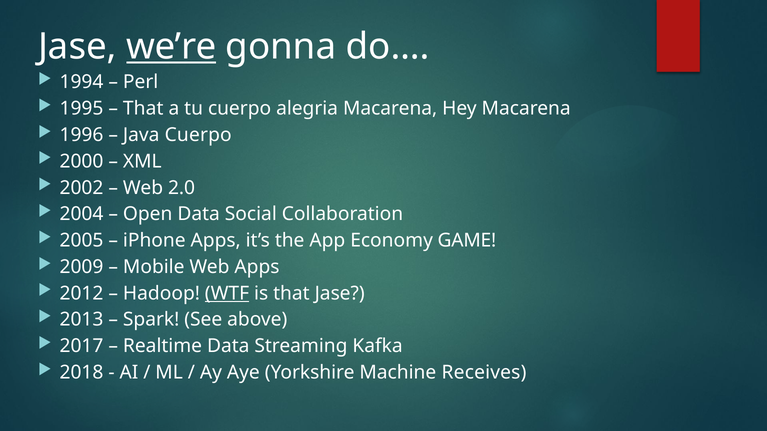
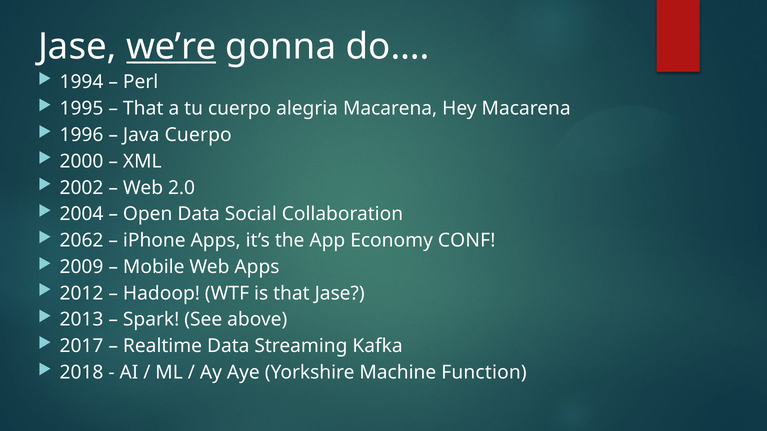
2005: 2005 -> 2062 (82, 241)
GAME: GAME -> CONF (467, 241)
WTF underline: present -> none (227, 293)
Receives: Receives -> Function (484, 373)
